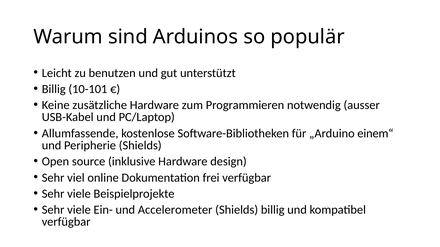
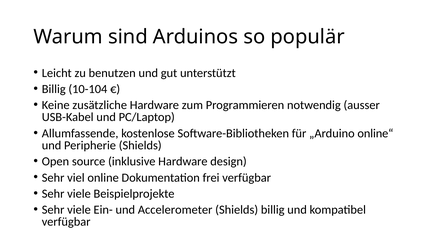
10-101: 10-101 -> 10-104 (88, 89)
einem“: einem“ -> online“ (375, 134)
